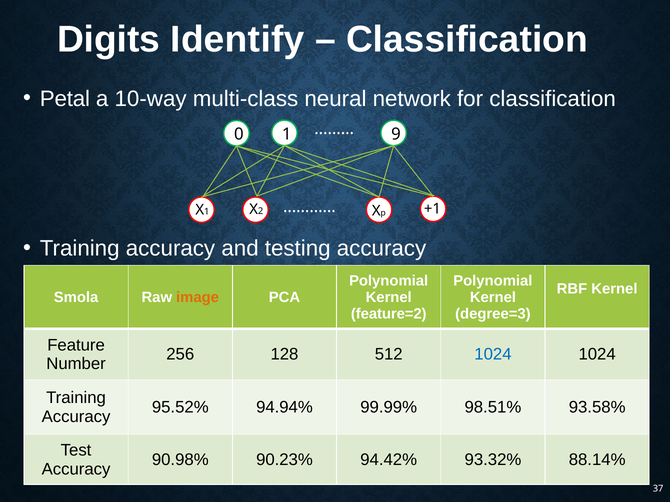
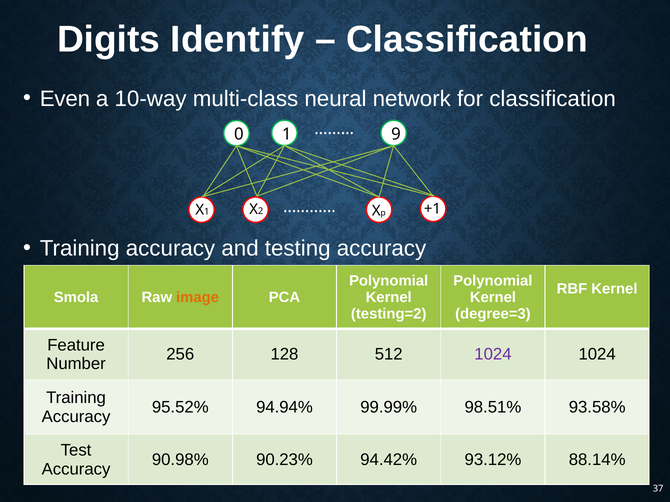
Petal: Petal -> Even (65, 99)
feature=2: feature=2 -> testing=2 (389, 314)
1024 colour: blue -> purple (493, 355)
93.32%: 93.32% -> 93.12% (493, 460)
